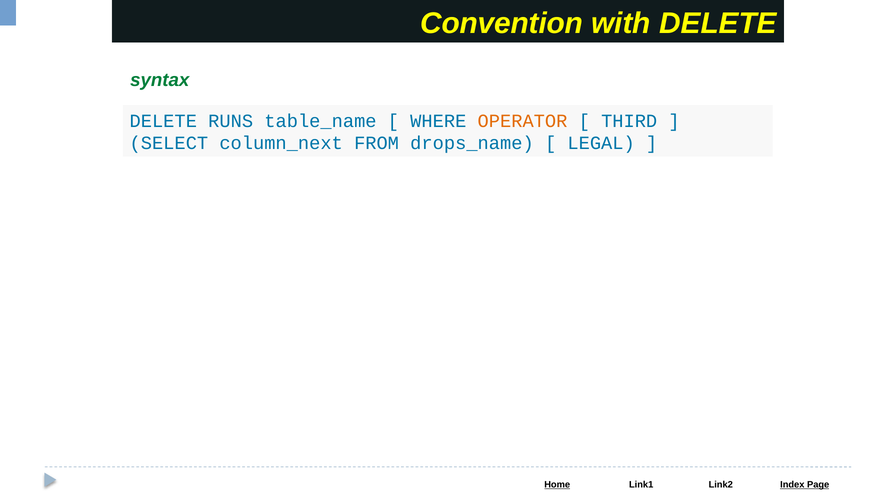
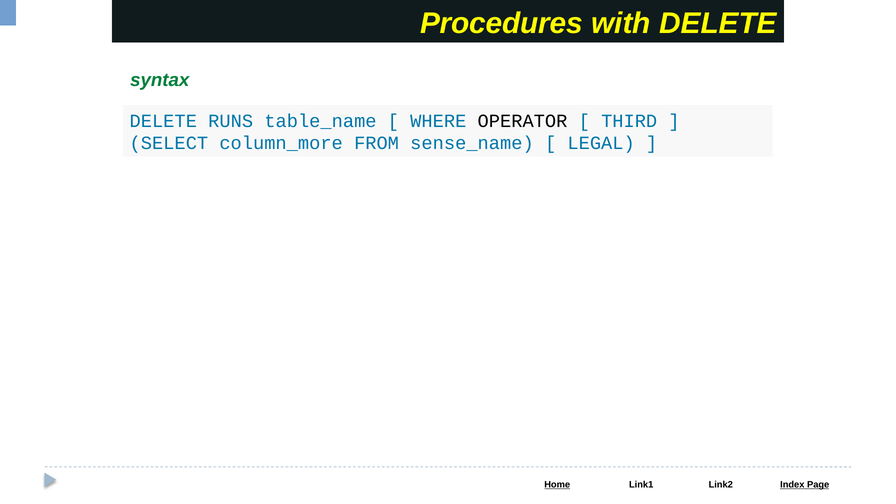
Convention: Convention -> Procedures (502, 23)
OPERATOR colour: orange -> black (523, 121)
column_next: column_next -> column_more (281, 143)
drops_name: drops_name -> sense_name (472, 143)
